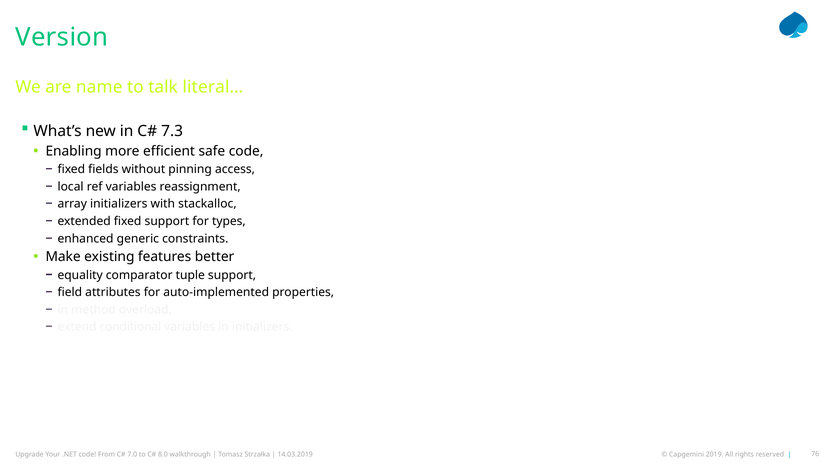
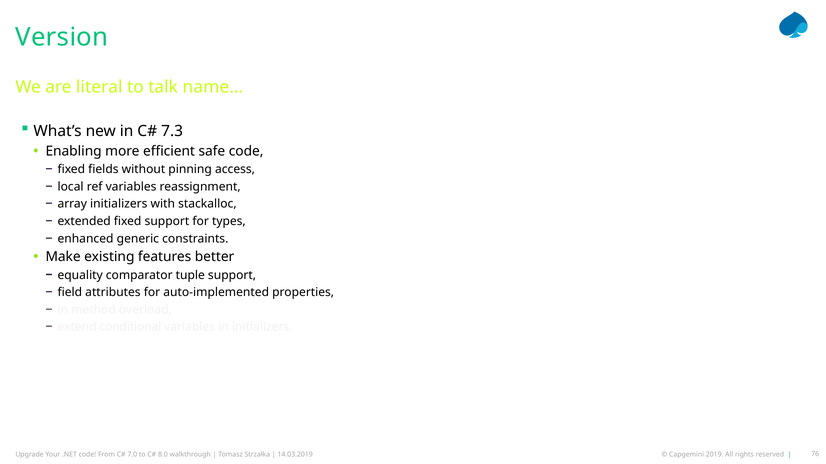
name: name -> literal (99, 87)
literal…: literal… -> name… (213, 87)
